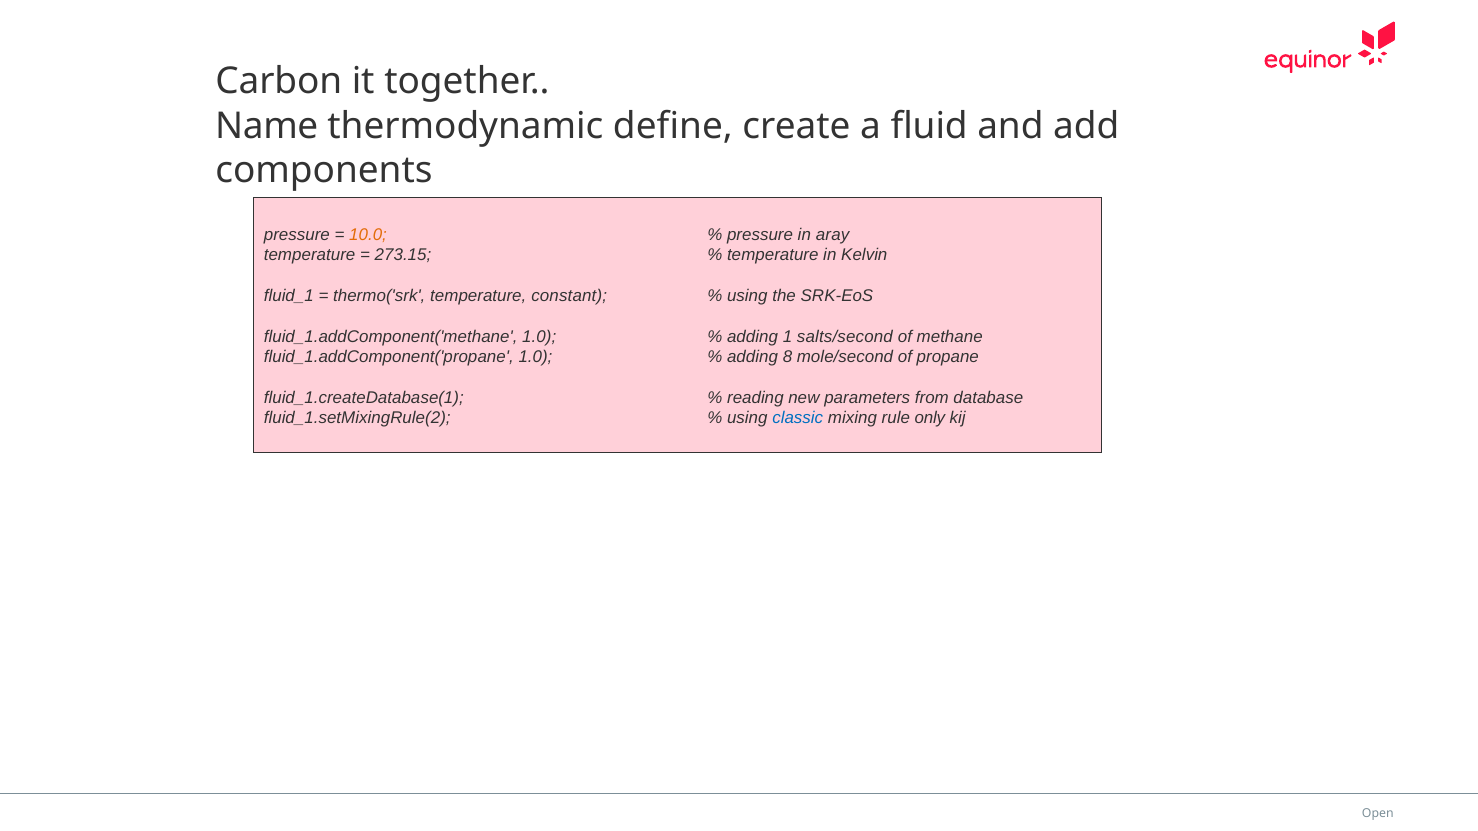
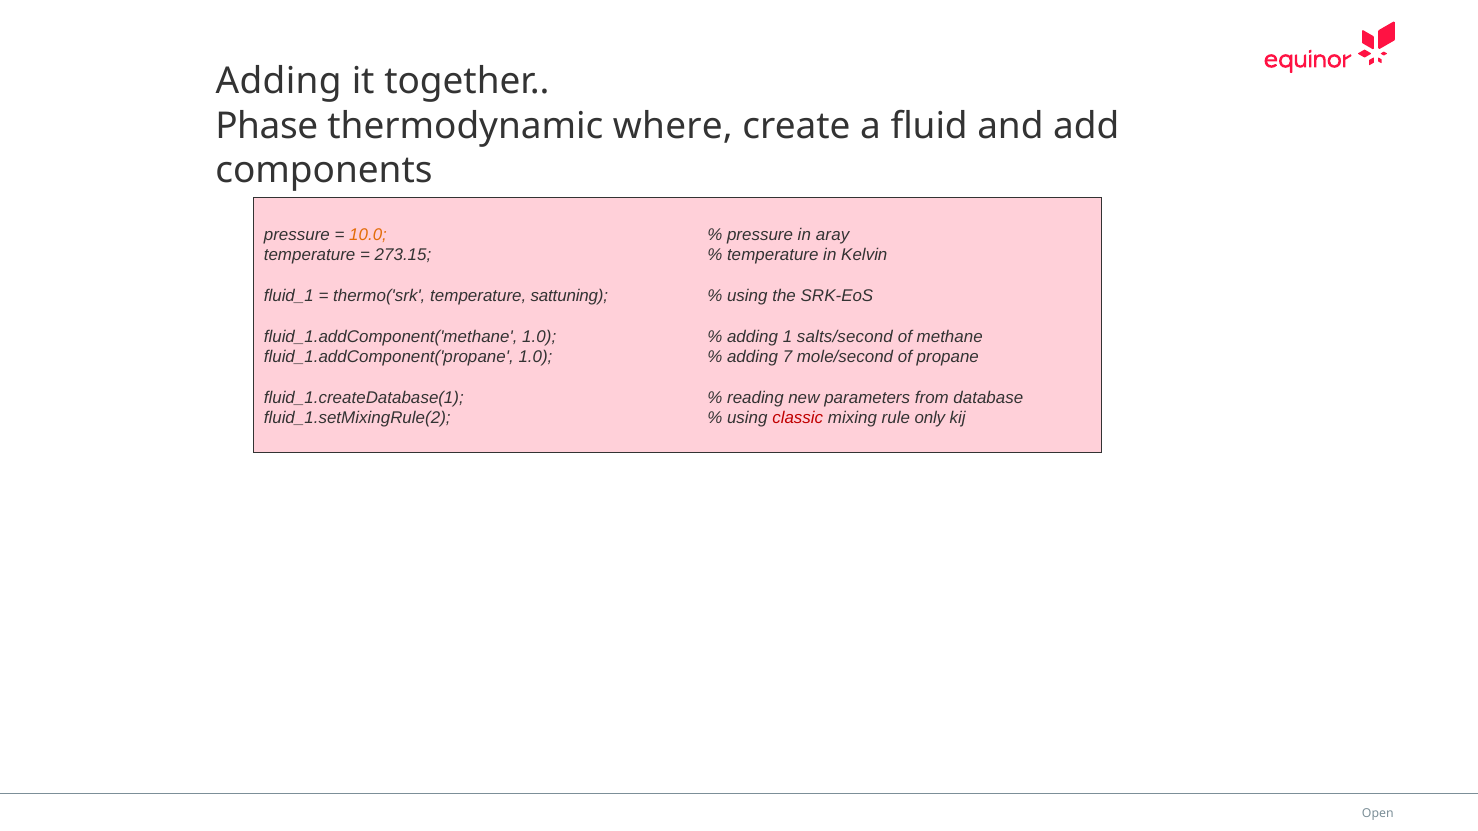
Carbon: Carbon -> Adding (279, 82)
Name: Name -> Phase (267, 126)
define: define -> where (673, 126)
constant: constant -> sattuning (569, 296)
8: 8 -> 7 (787, 357)
classic colour: blue -> red (798, 418)
